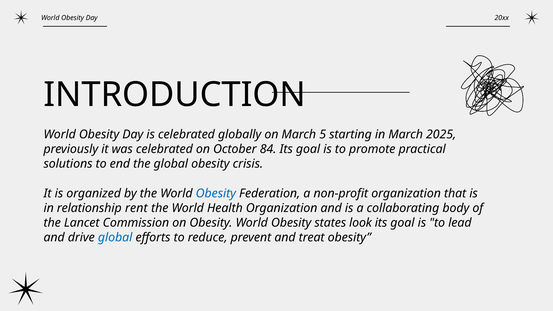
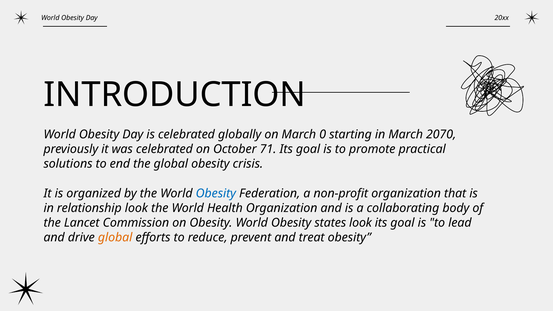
5: 5 -> 0 (323, 134)
2025: 2025 -> 2070 (441, 134)
84: 84 -> 71 (268, 149)
relationship rent: rent -> look (136, 208)
global colour: blue -> orange (115, 238)
